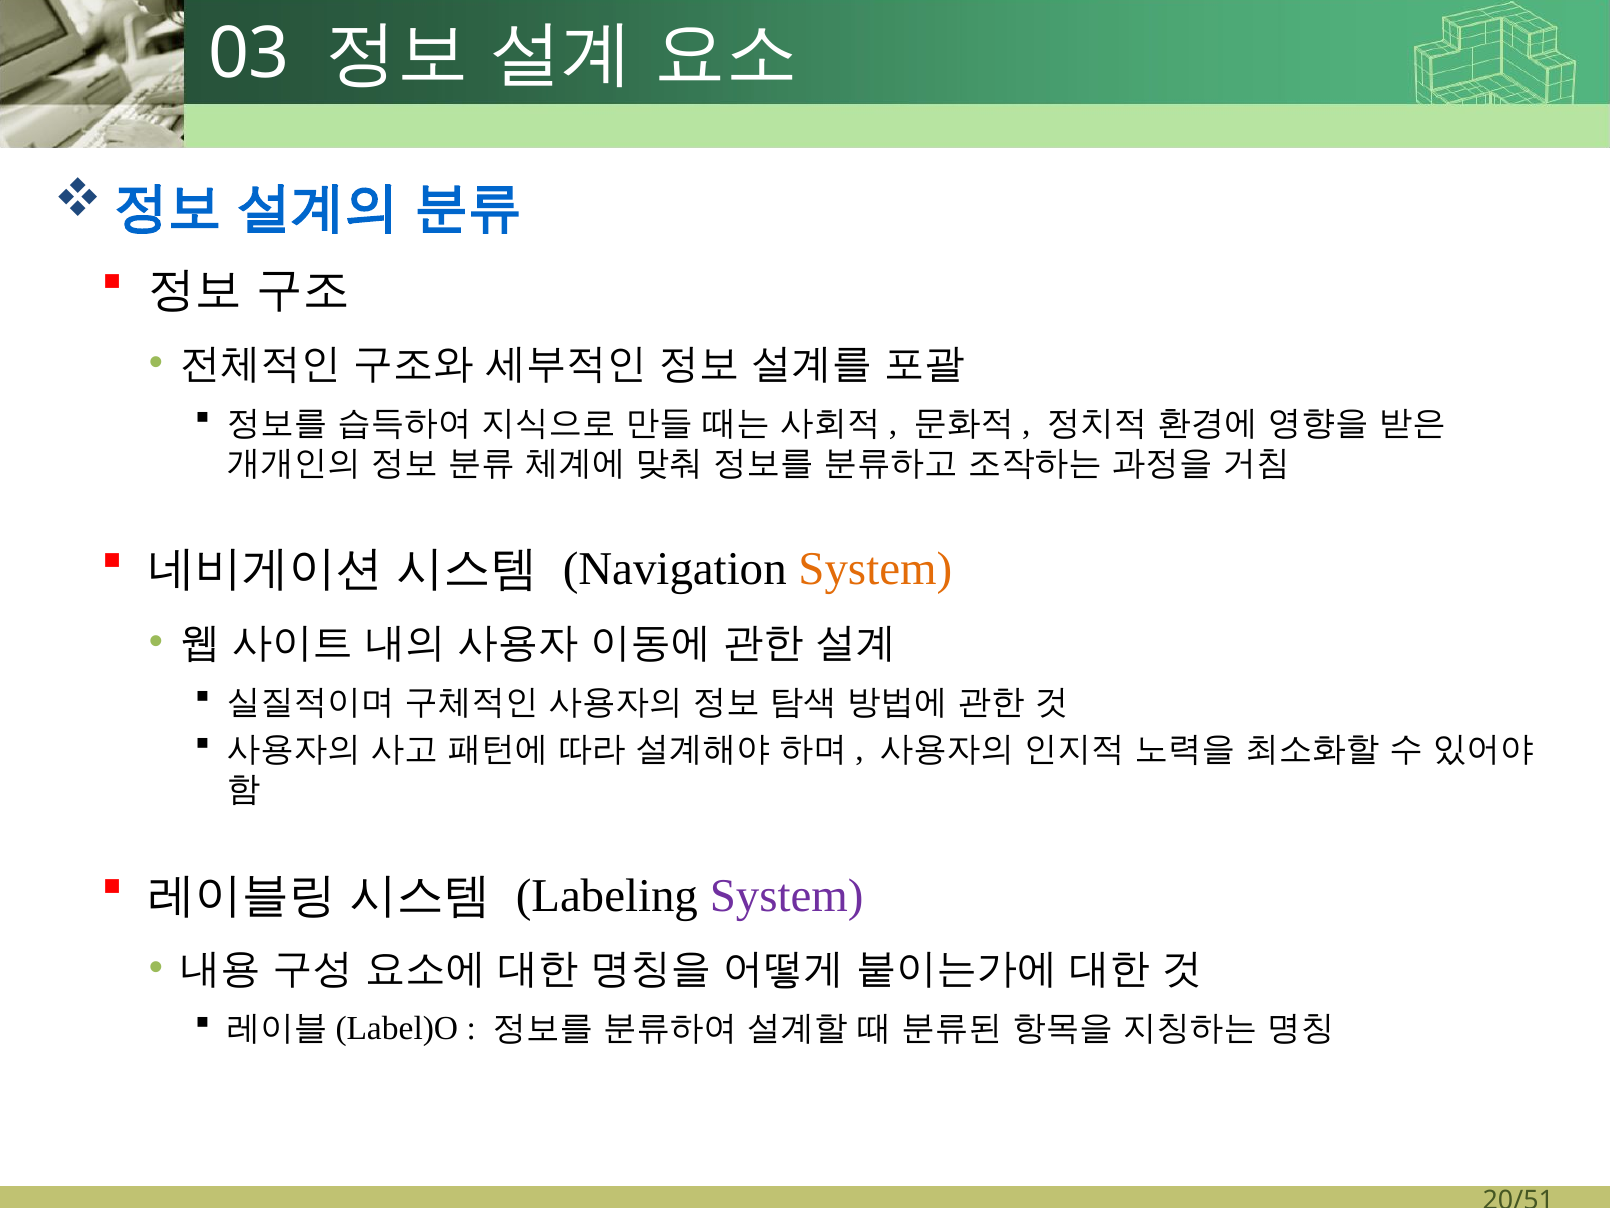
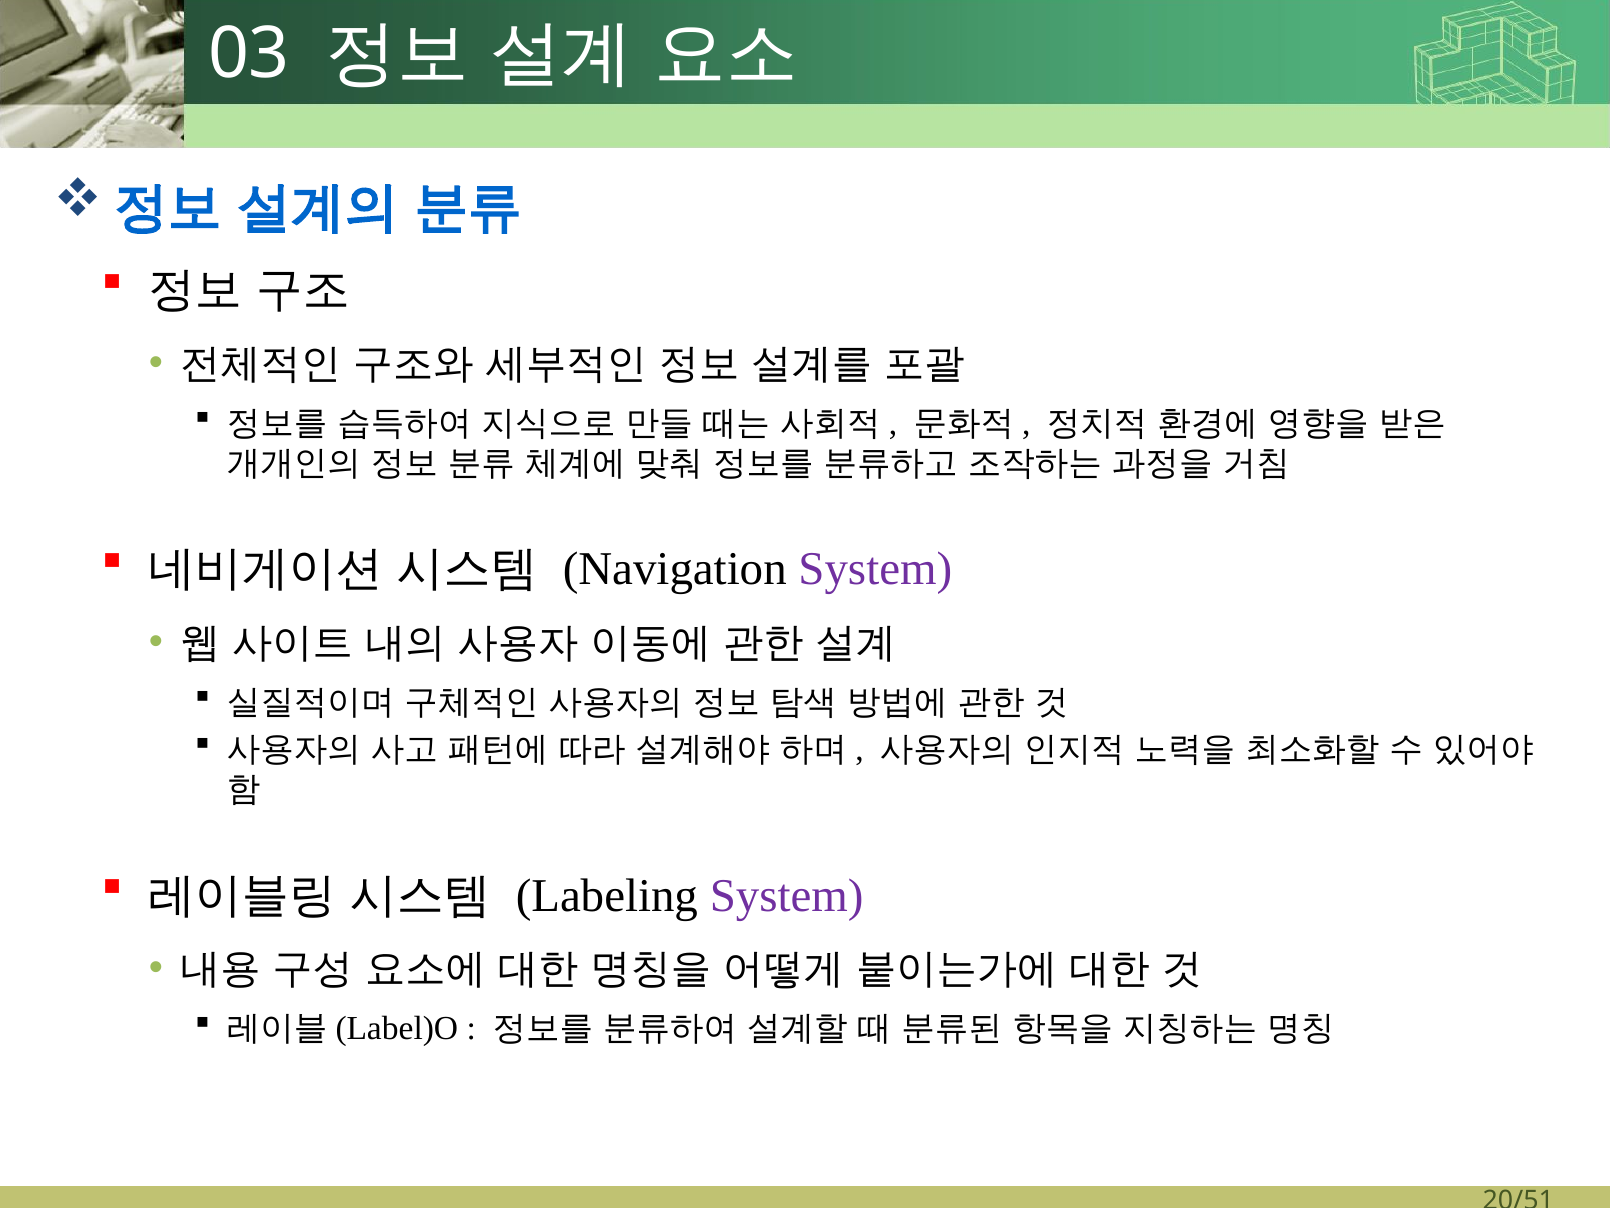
System colour: orange -> purple (875, 569)
